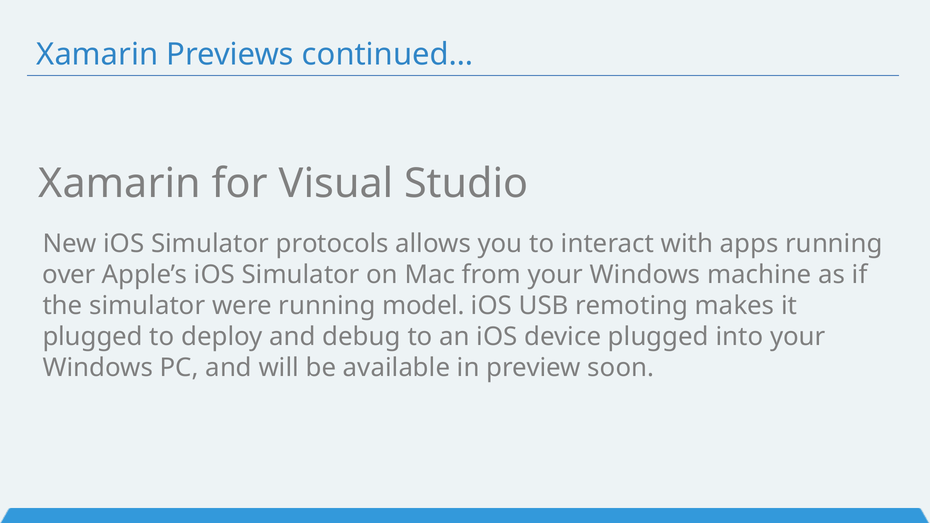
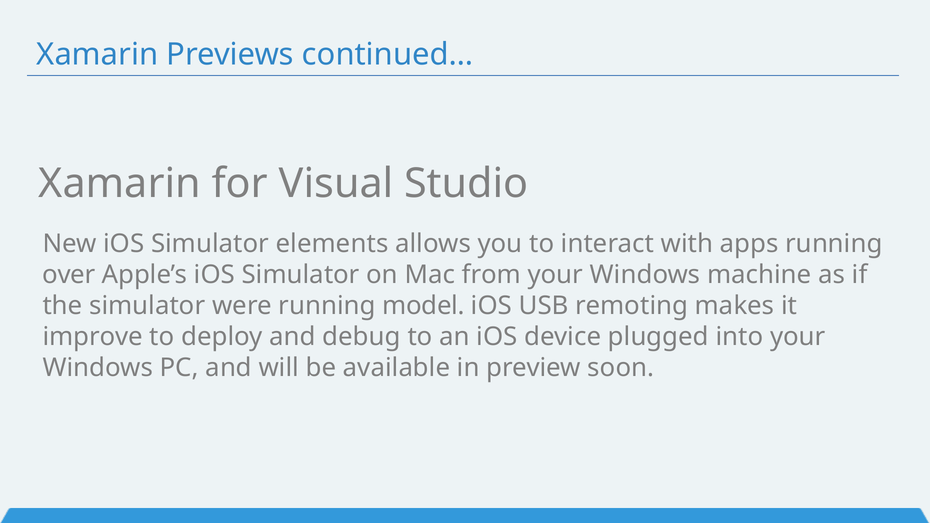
protocols: protocols -> elements (332, 244)
plugged: plugged -> improve (93, 337)
